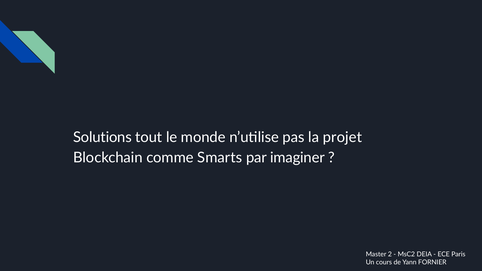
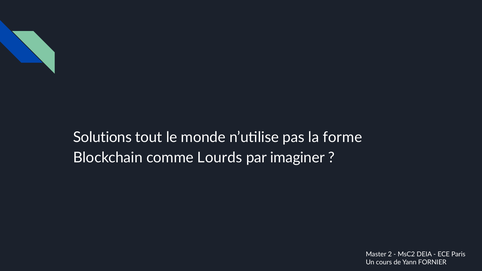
projet: projet -> forme (342, 138)
Smarts: Smarts -> Lourds (220, 158)
